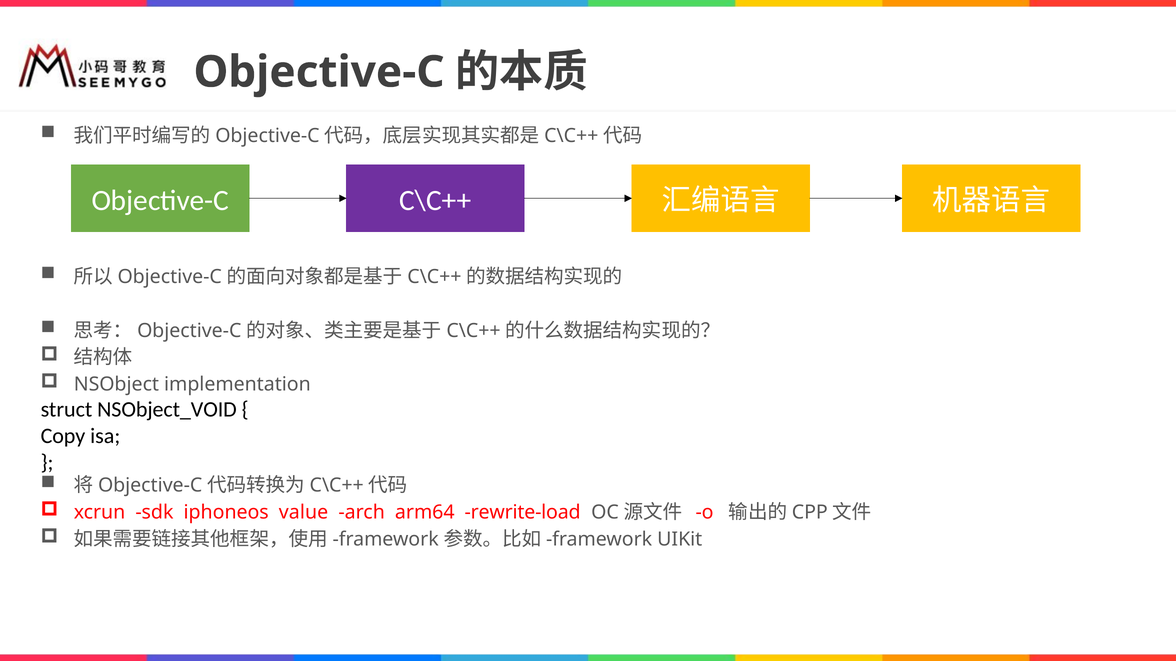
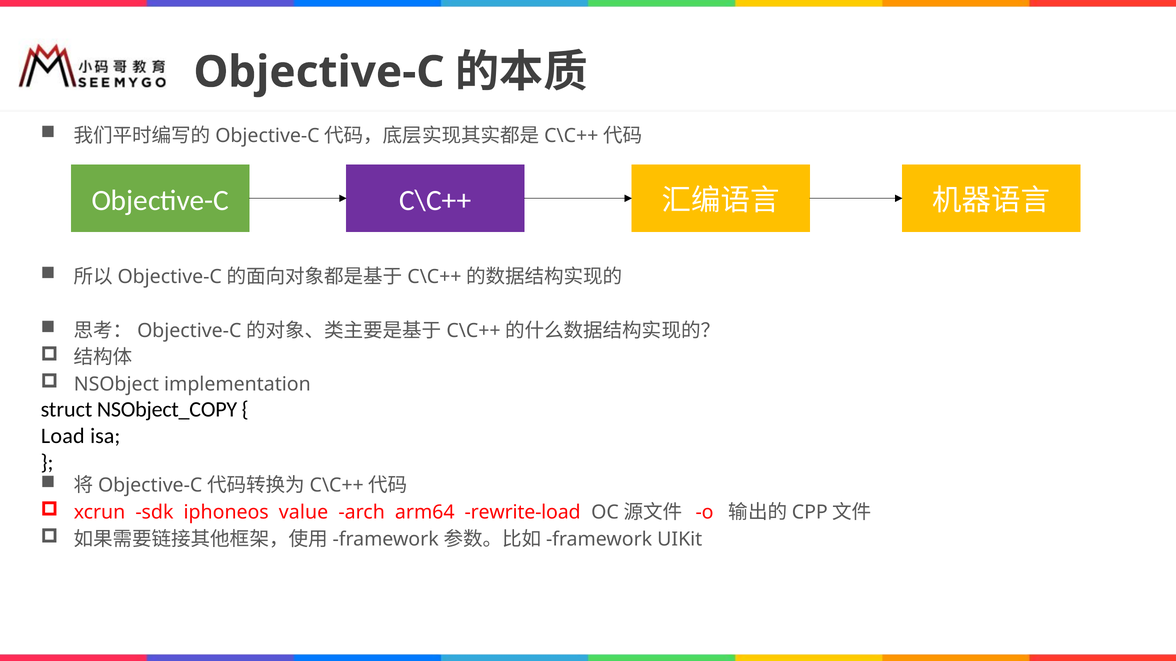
NSObject_VOID: NSObject_VOID -> NSObject_COPY (167, 410)
Copy: Copy -> Load (63, 436)
